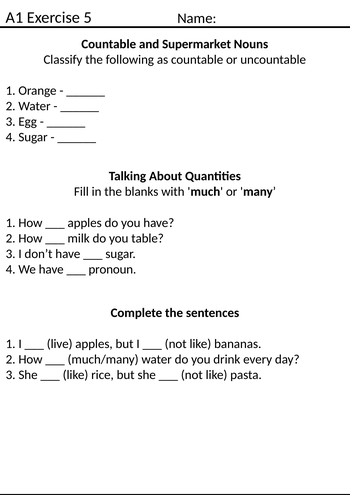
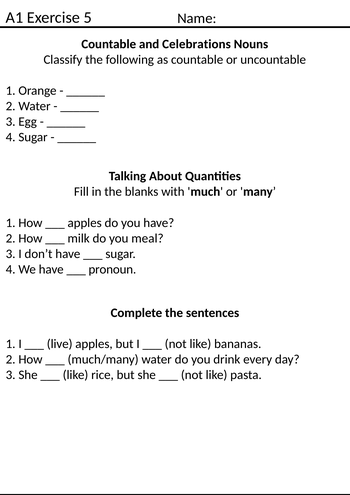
Supermarket: Supermarket -> Celebrations (196, 44)
table: table -> meal (147, 239)
